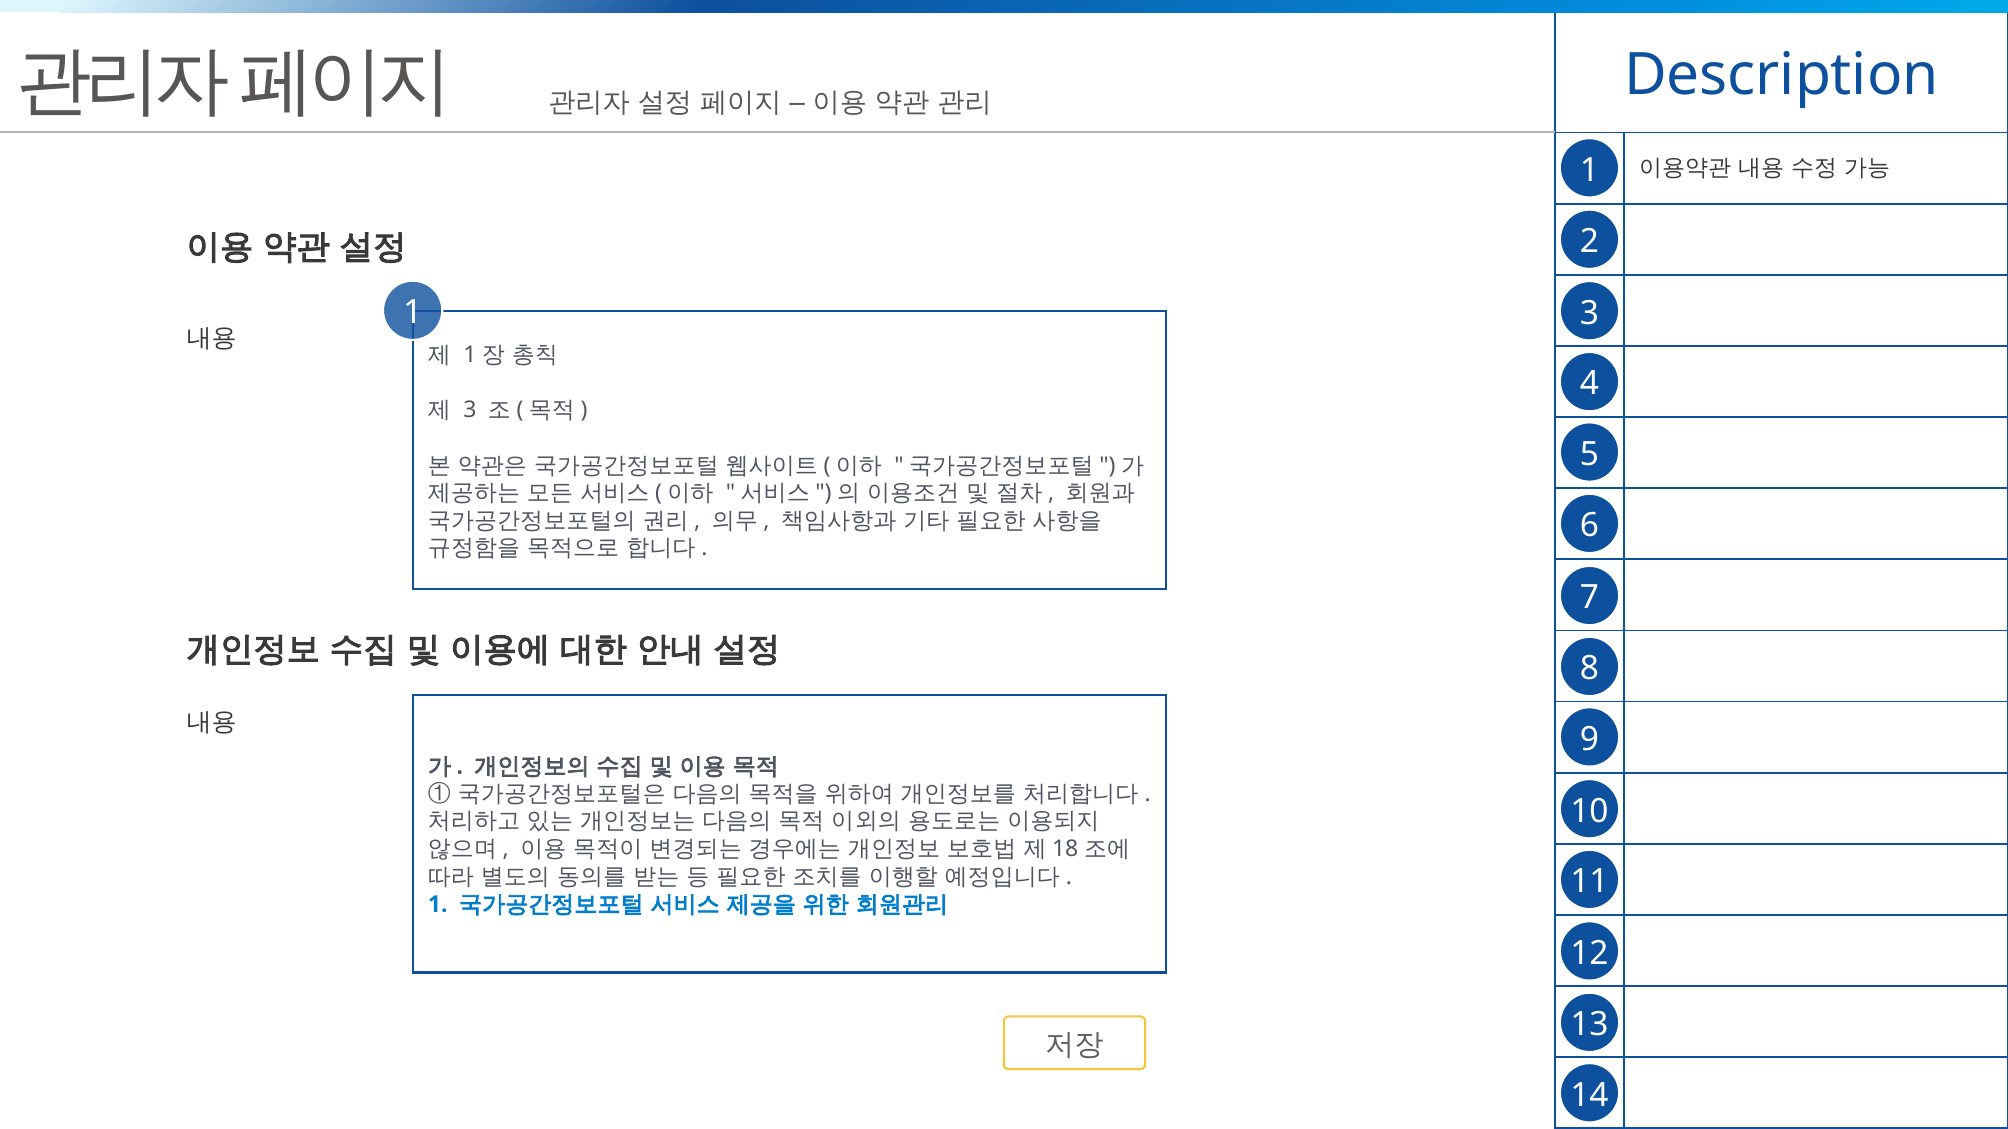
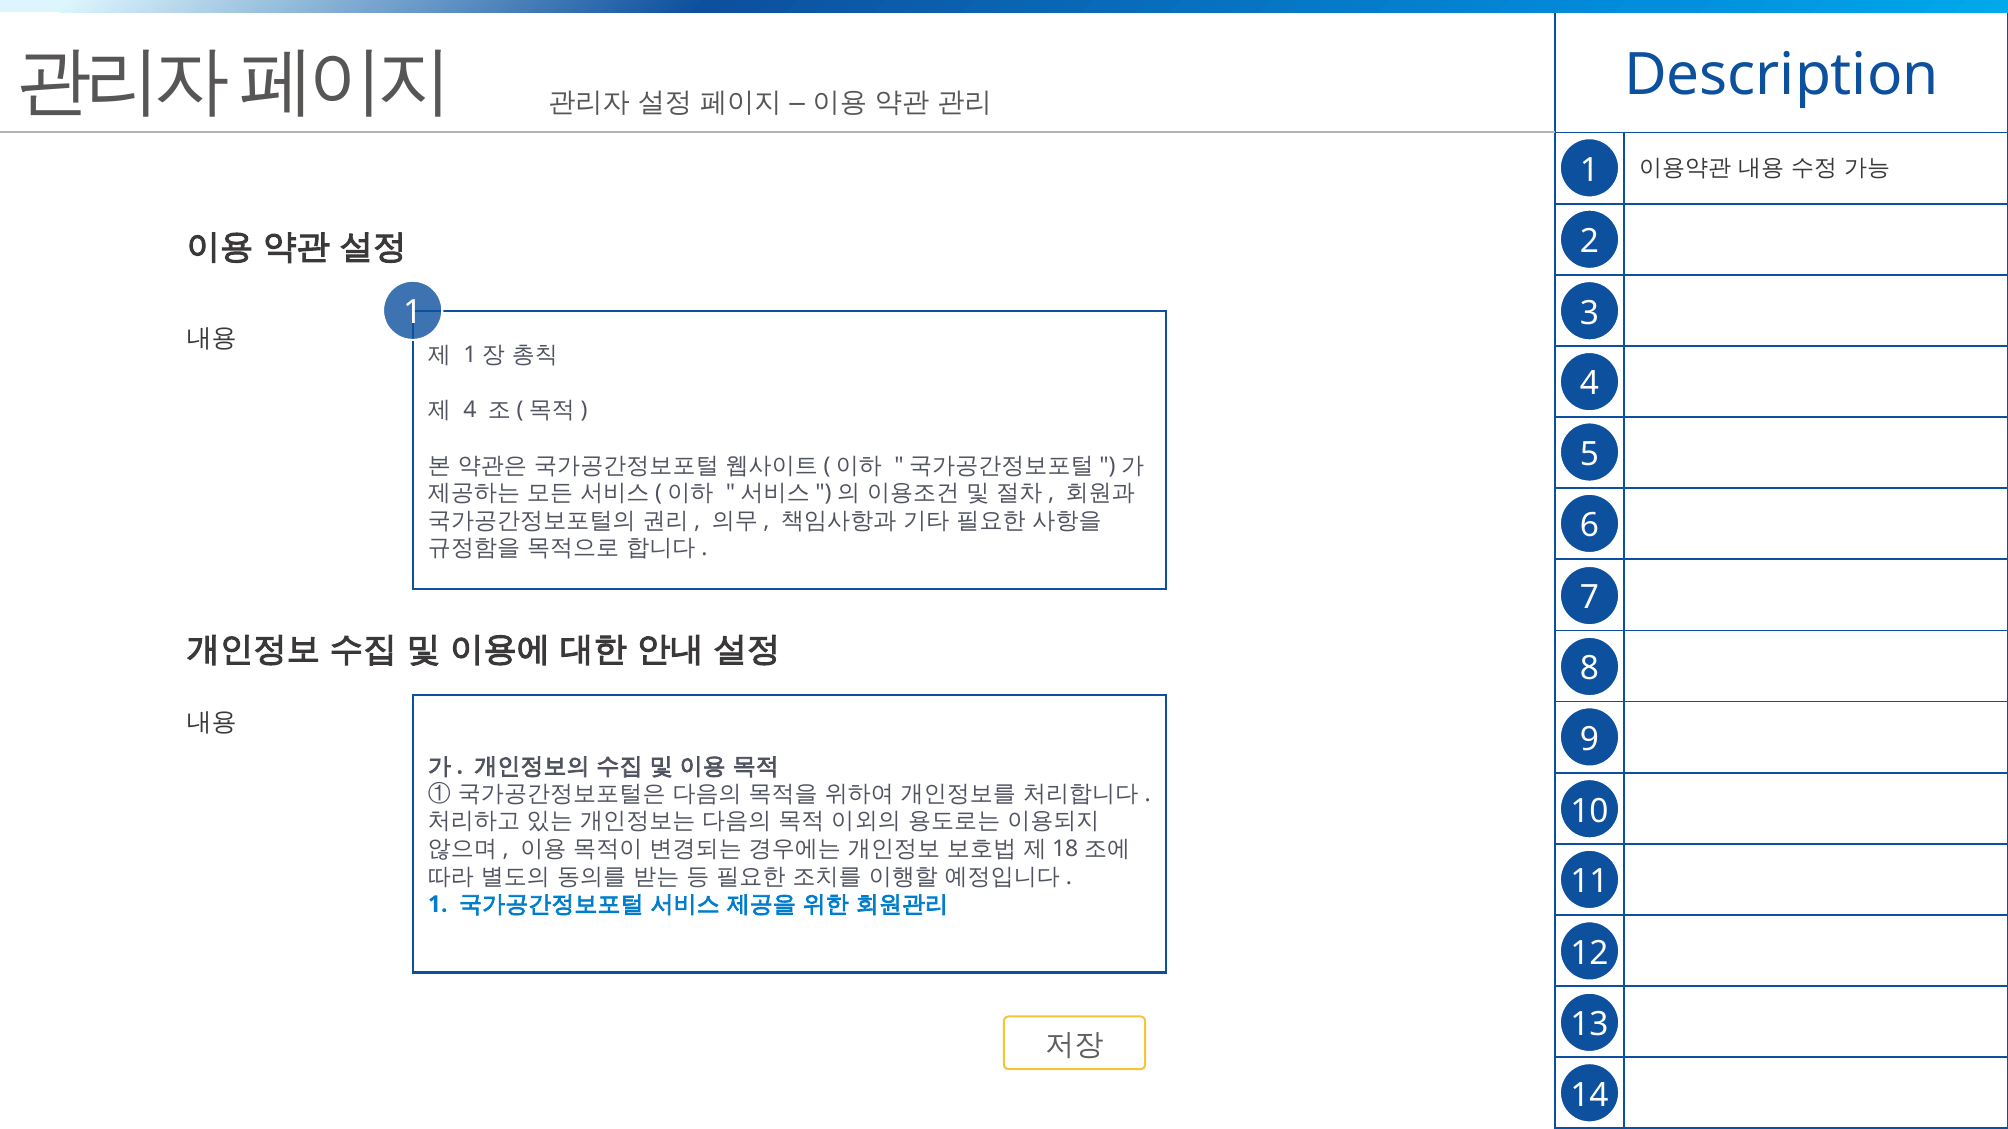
3: 3 -> 4 (470, 410)
